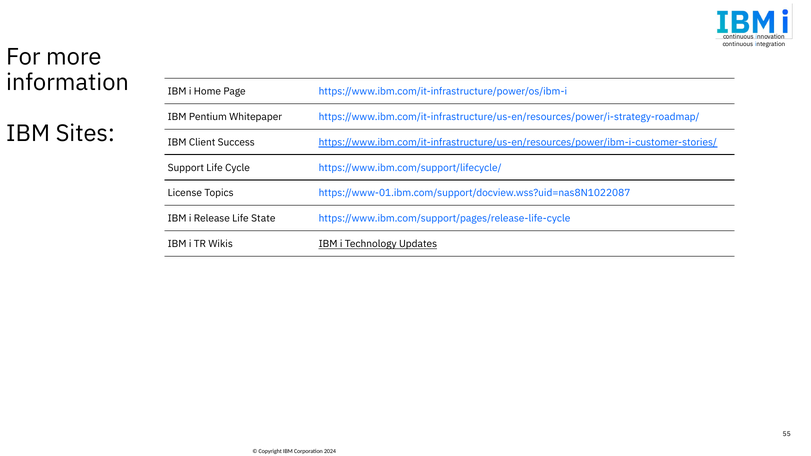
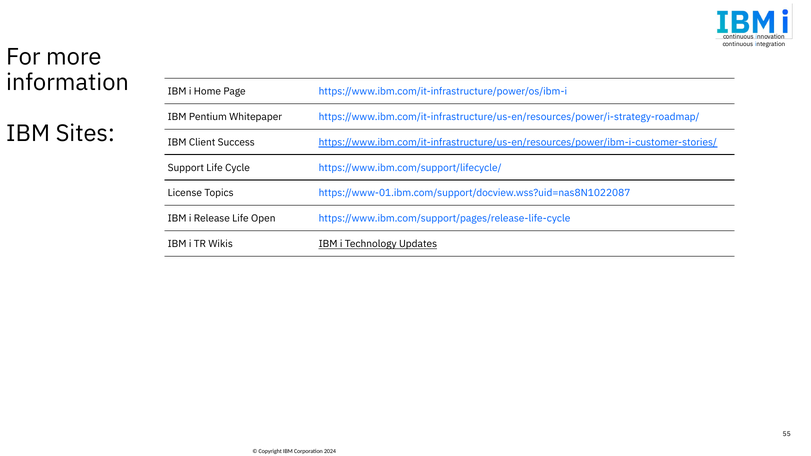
State: State -> Open (263, 219)
